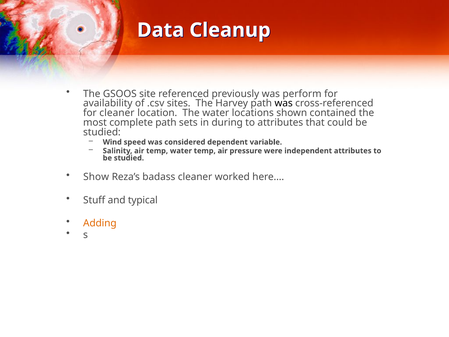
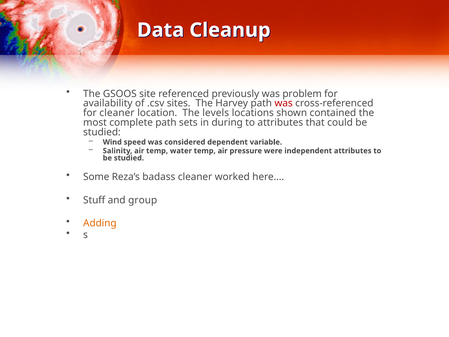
perform: perform -> problem (302, 94)
was colour: black -> red (284, 103)
The water: water -> levels (216, 113)
Show: Show -> Some (96, 177)
typical: typical -> group (143, 200)
